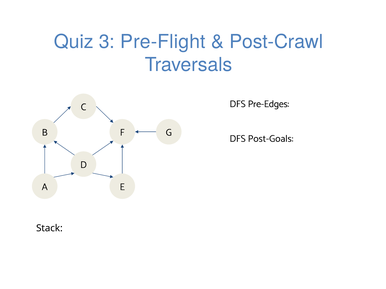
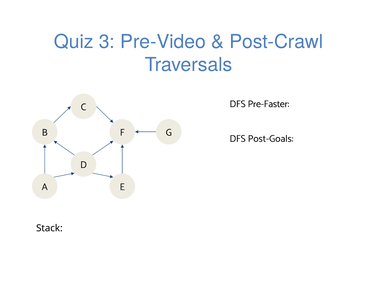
Pre-Flight: Pre-Flight -> Pre-Video (163, 42)
Pre-Edges: Pre-Edges -> Pre-Faster (269, 104)
